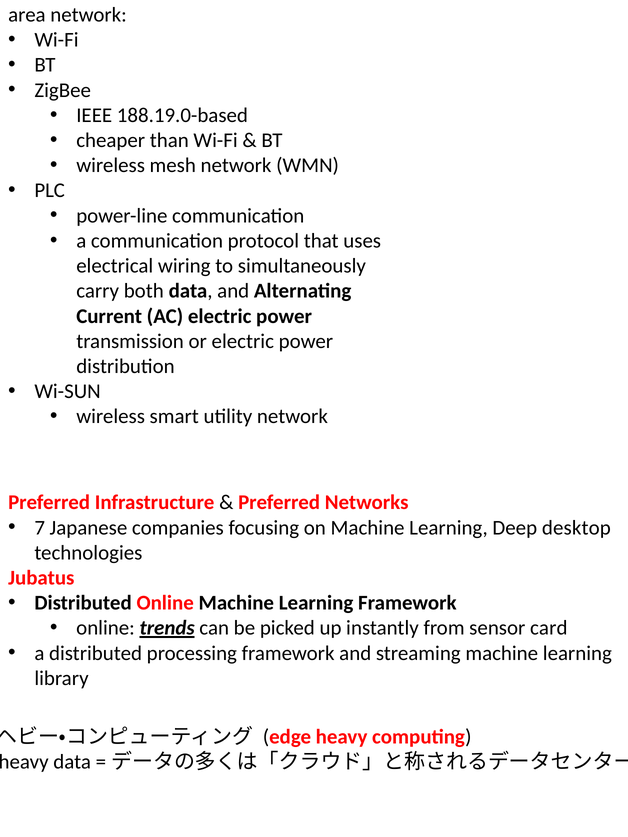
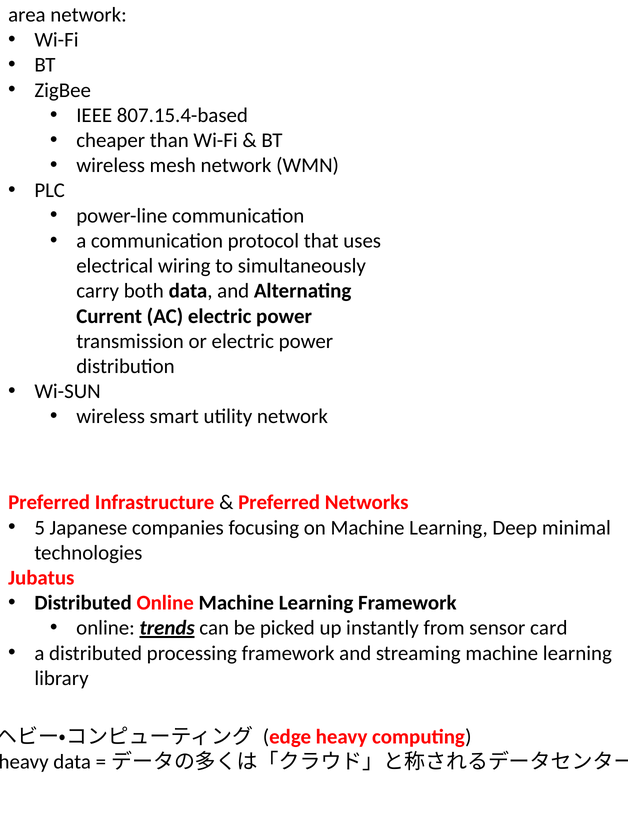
188.19.0-based: 188.19.0-based -> 807.15.4-based (182, 115)
7: 7 -> 5 (40, 528)
desktop: desktop -> minimal (576, 528)
